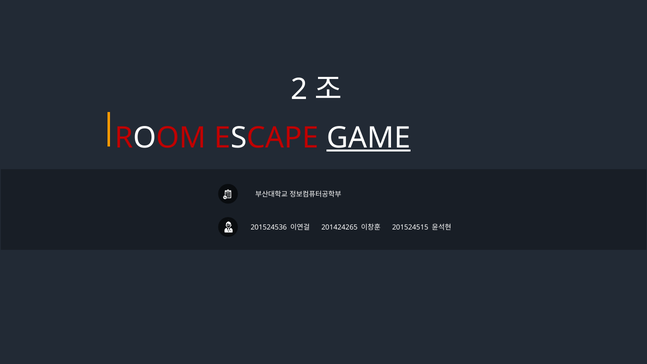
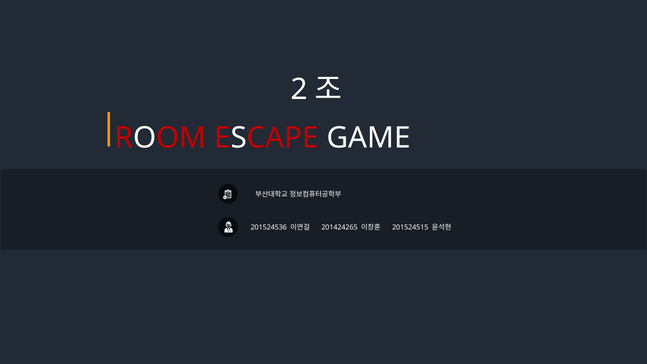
GAME underline: present -> none (369, 138)
